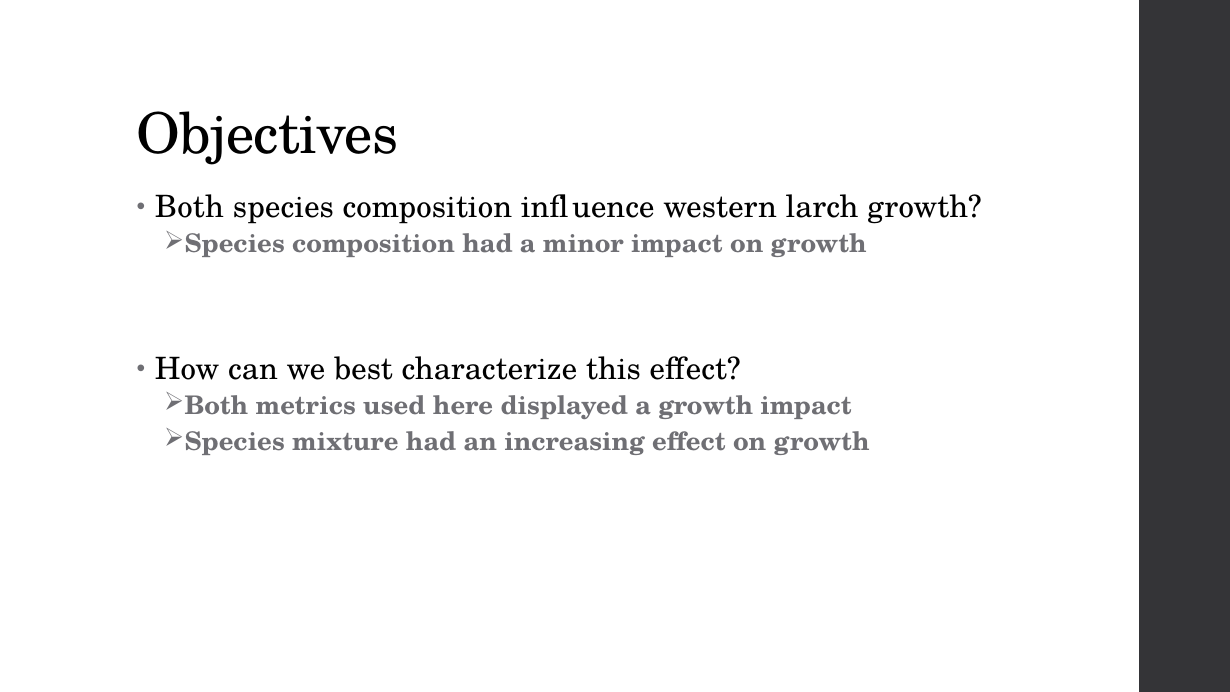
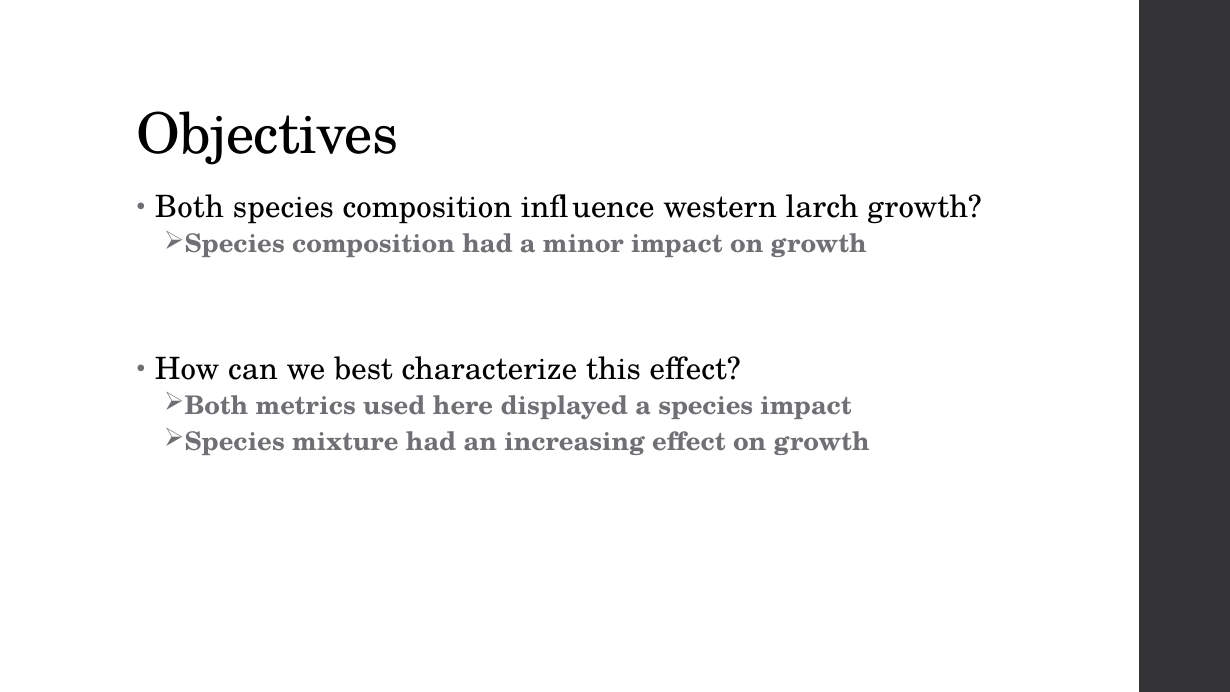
a growth: growth -> species (706, 406)
